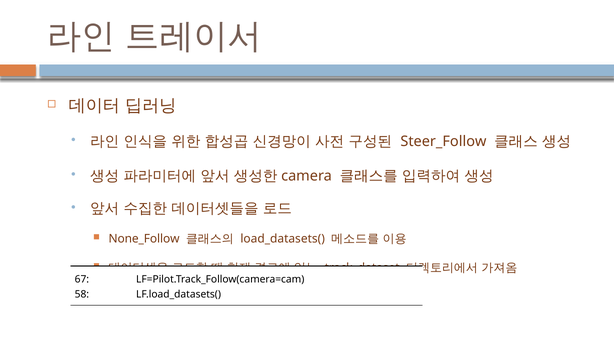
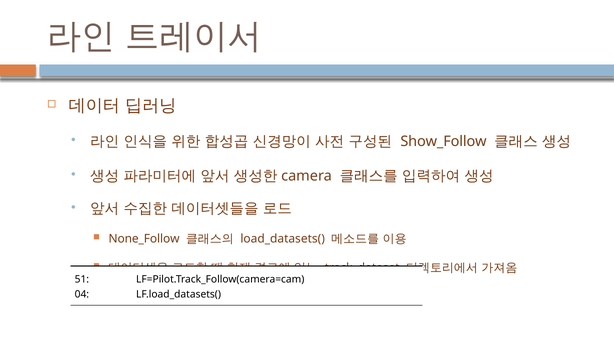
Steer_Follow: Steer_Follow -> Show_Follow (443, 141)
67: 67 -> 51 (82, 279)
58: 58 -> 04 (82, 294)
